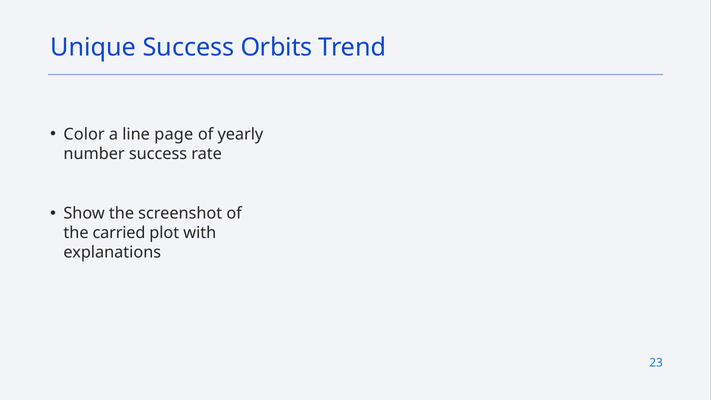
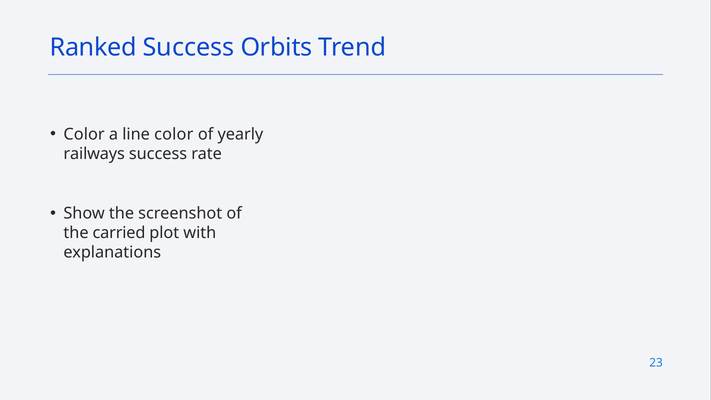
Unique: Unique -> Ranked (93, 47)
line page: page -> color (174, 134)
number: number -> railways (94, 154)
